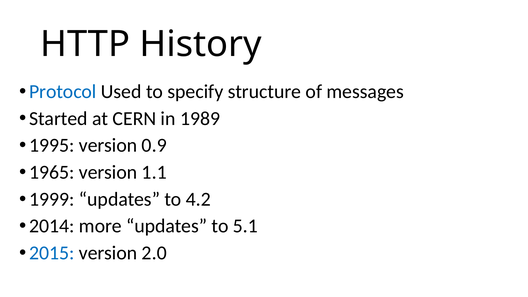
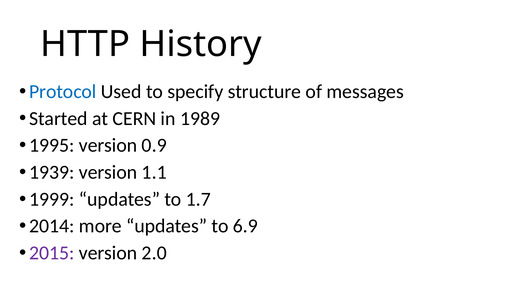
1965: 1965 -> 1939 (52, 172)
4.2: 4.2 -> 1.7 (198, 199)
5.1: 5.1 -> 6.9 (245, 226)
2015 colour: blue -> purple (52, 253)
